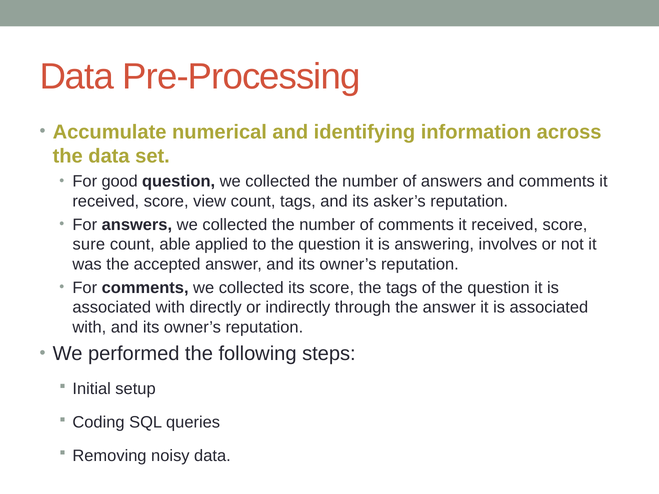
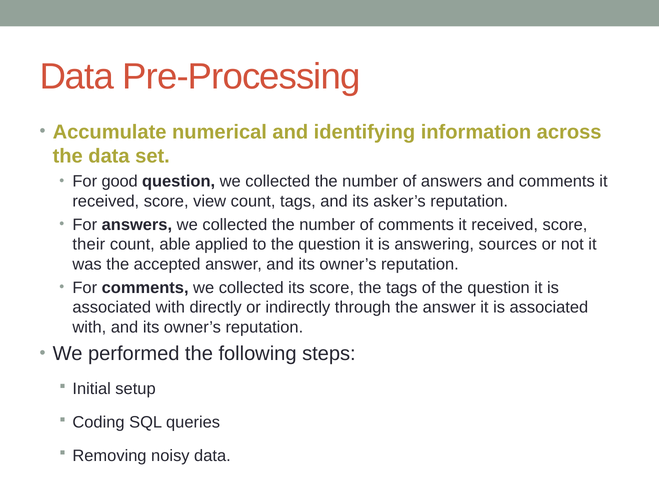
sure: sure -> their (89, 245)
involves: involves -> sources (508, 245)
